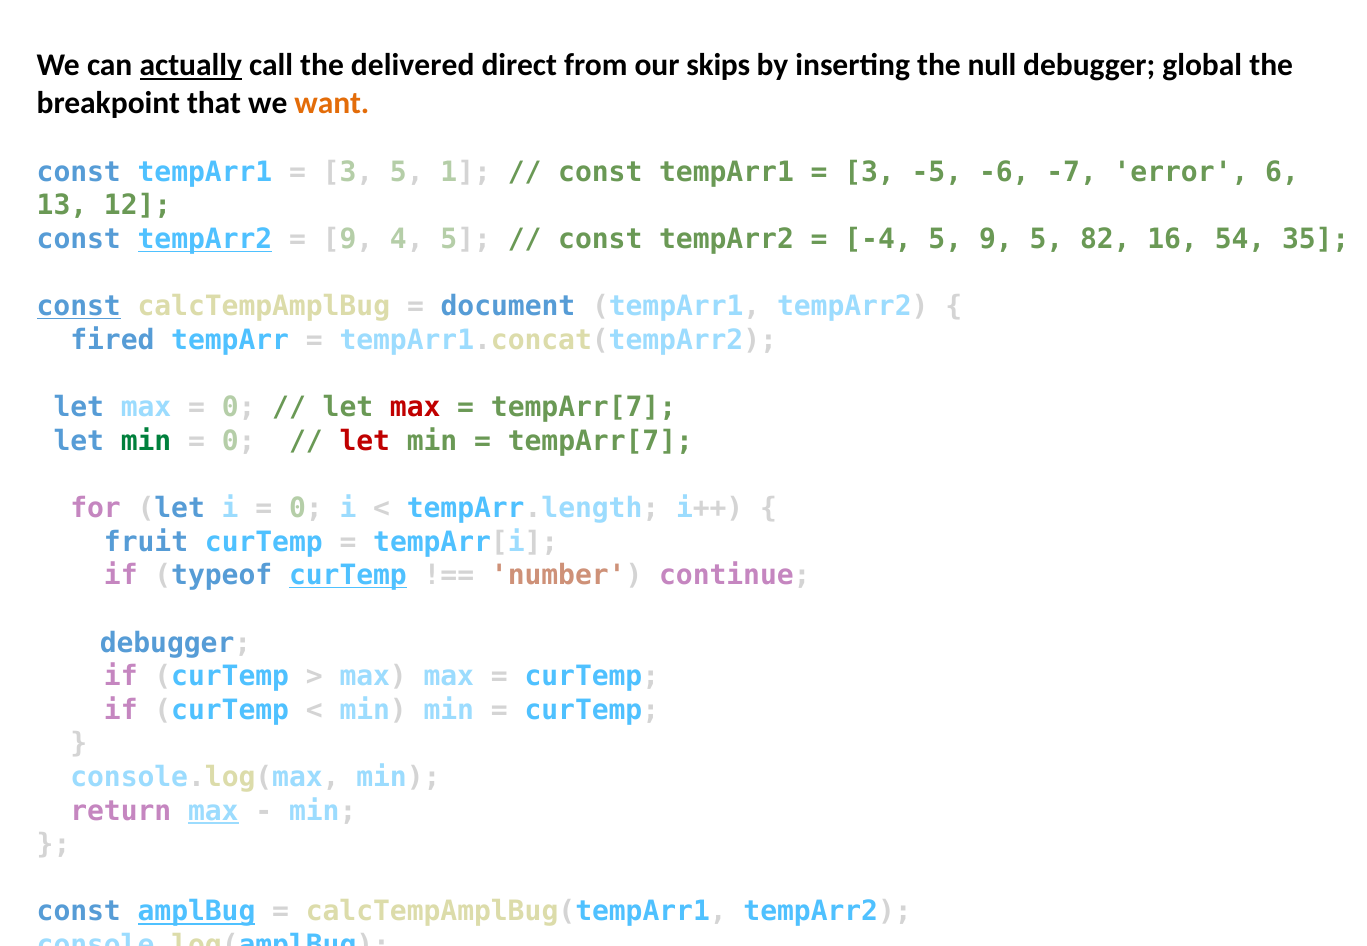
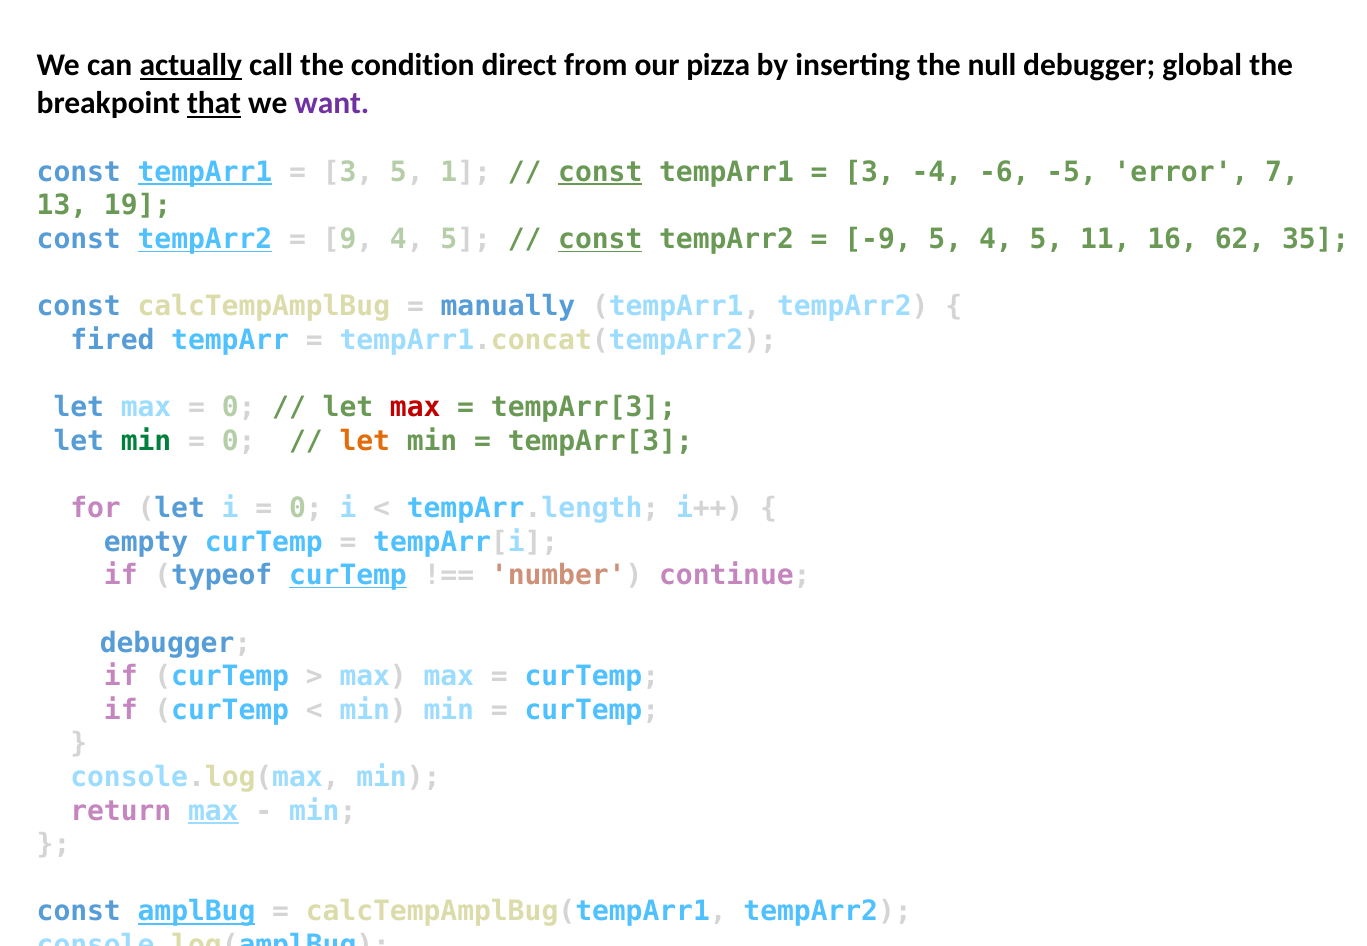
delivered: delivered -> condition (413, 65)
skips: skips -> pizza (718, 65)
that underline: none -> present (214, 103)
want colour: orange -> purple (332, 103)
tempArr1 underline: none -> present (205, 172)
const underline: none -> present (600, 172)
-5: -5 -> -4 (937, 172)
-7: -7 -> -5 (1072, 172)
6: 6 -> 7 (1282, 172)
12: 12 -> 19 (138, 206)
const underline: none -> present (600, 239)
-4: -4 -> -9 (878, 239)
5 9: 9 -> 4 (996, 239)
82: 82 -> 11 (1105, 239)
54: 54 -> 62 (1240, 239)
const underline: present -> none (79, 307)
document: document -> manually (508, 307)
tempArr[7: tempArr[7 -> tempArr[3 (584, 408)
let colour: red -> orange (365, 441)
tempArr[7: tempArr[7 -> tempArr[3 (600, 441)
fruit: fruit -> empty (146, 542)
